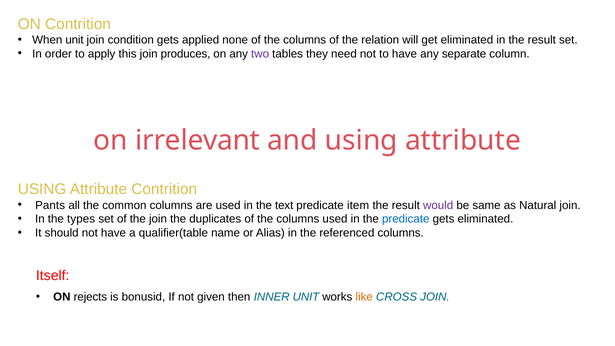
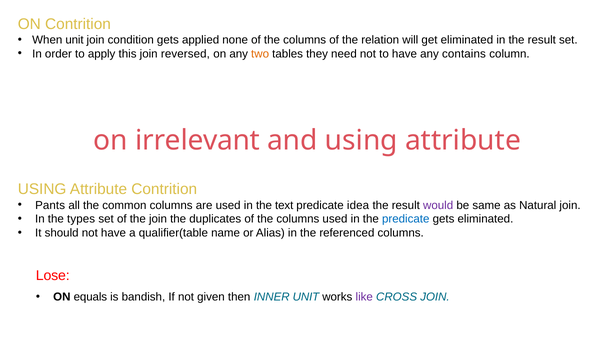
produces: produces -> reversed (185, 54)
two colour: purple -> orange (260, 54)
separate: separate -> contains (464, 54)
item: item -> idea (358, 205)
Itself: Itself -> Lose (53, 275)
rejects: rejects -> equals (90, 297)
bonusid: bonusid -> bandish (143, 297)
like colour: orange -> purple (364, 297)
